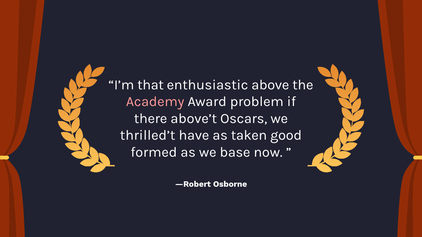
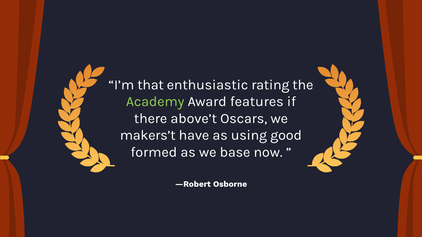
above: above -> rating (270, 85)
Academy colour: pink -> light green (155, 102)
problem: problem -> features (257, 102)
thrilled’t: thrilled’t -> makers’t (148, 135)
taken: taken -> using (249, 135)
